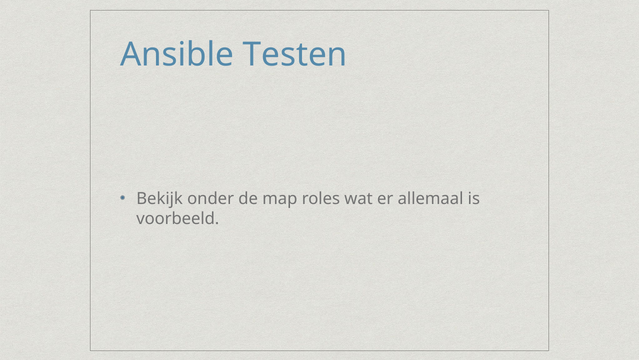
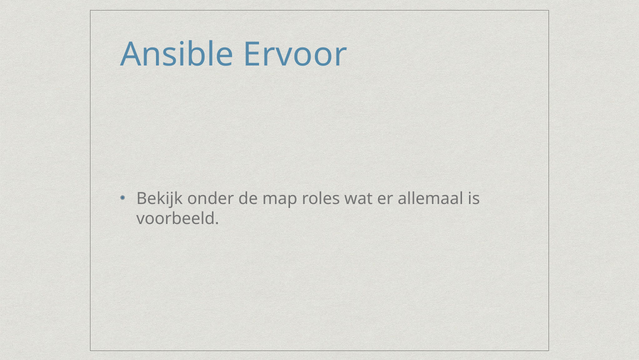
Testen: Testen -> Ervoor (295, 55)
